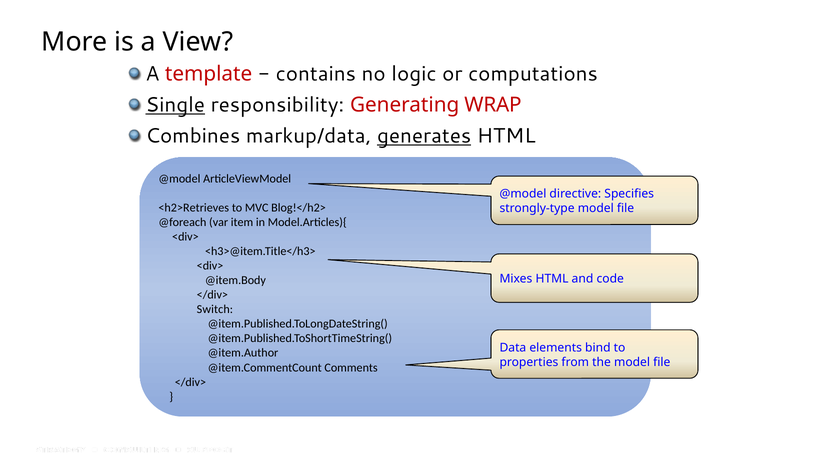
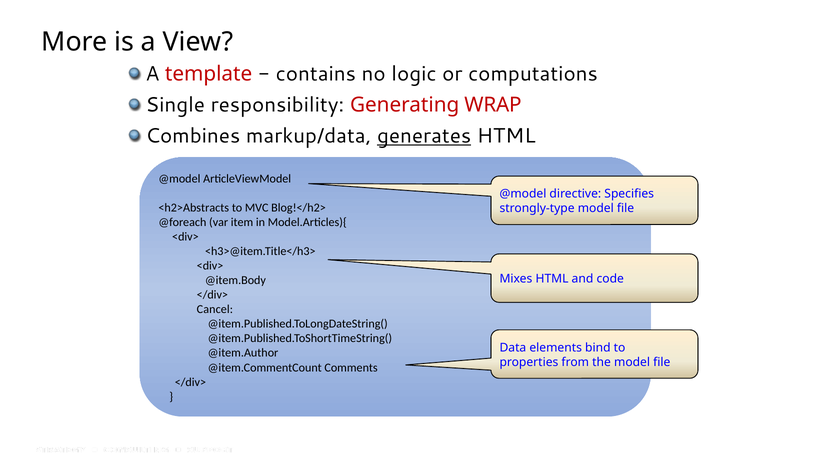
Single underline: present -> none (175, 105)
<h2>Retrieves: <h2>Retrieves -> <h2>Abstracts (194, 208)
Switch: Switch -> Cancel (215, 309)
